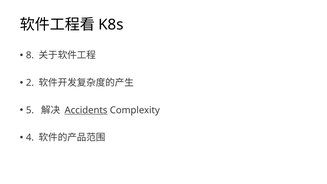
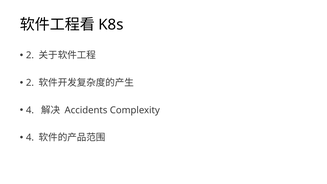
8: 8 -> 2 (30, 55)
5: 5 -> 4 (30, 110)
Accidents underline: present -> none (86, 110)
